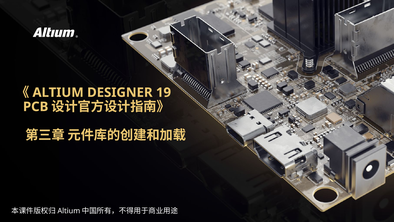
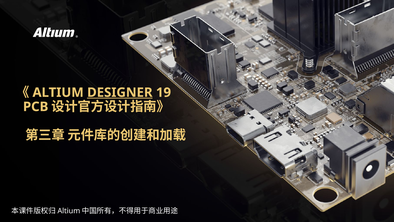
DESIGNER underline: none -> present (120, 92)
